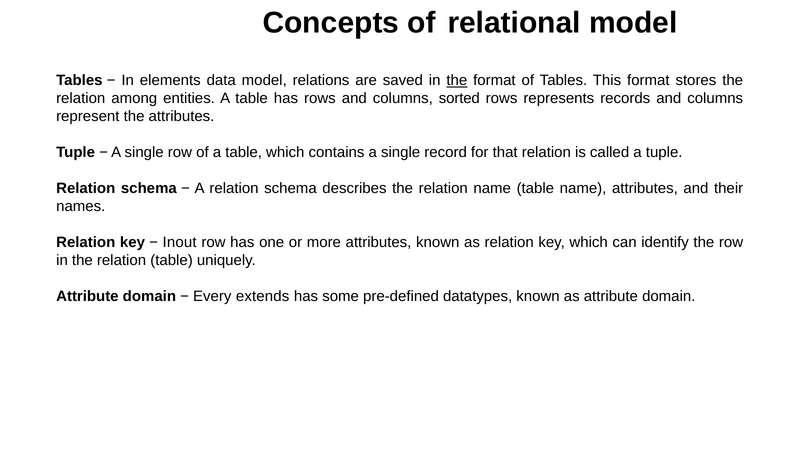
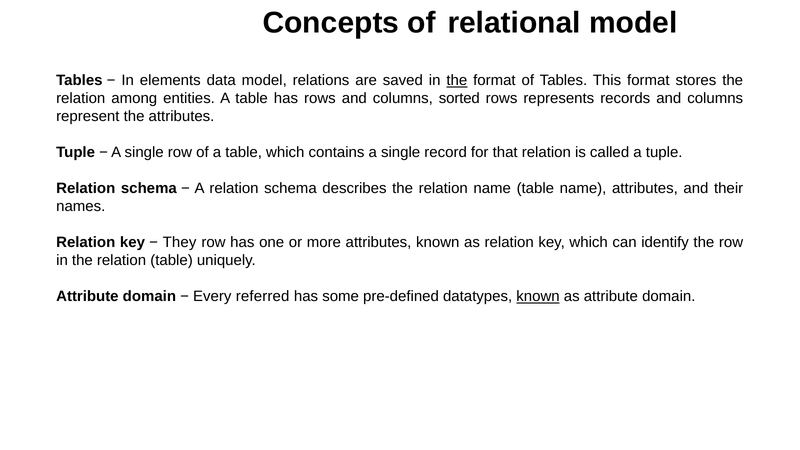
Inout: Inout -> They (180, 243)
extends: extends -> referred (263, 297)
known underline: none -> present (538, 297)
